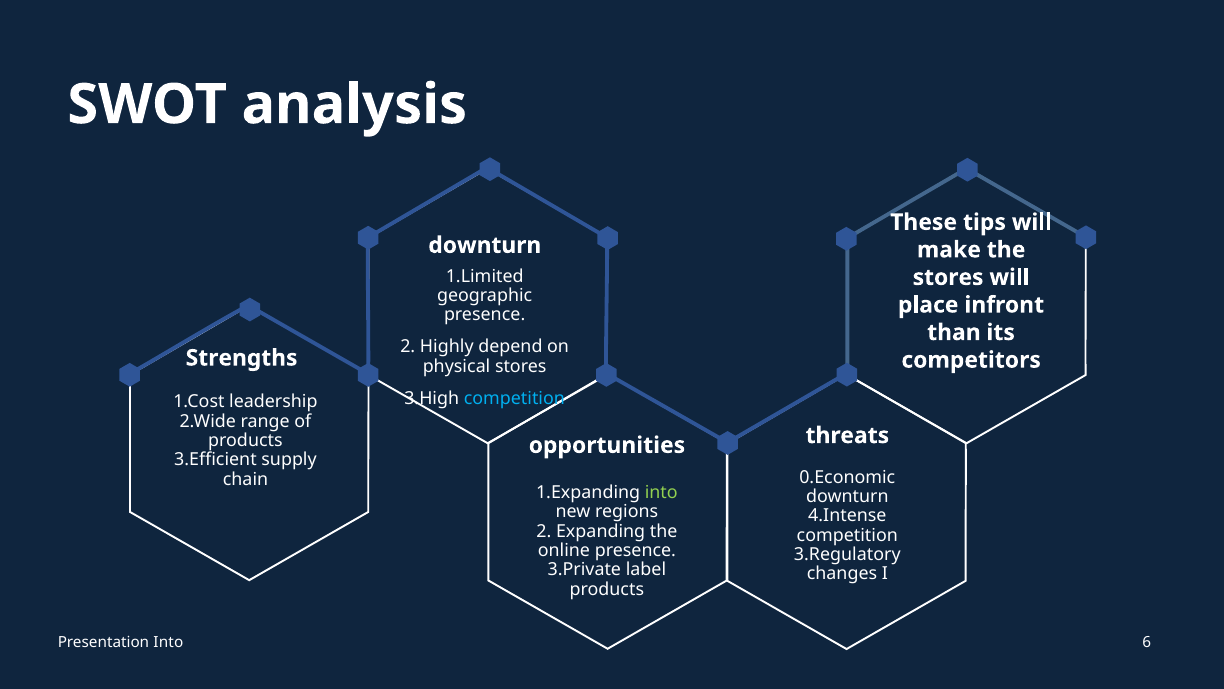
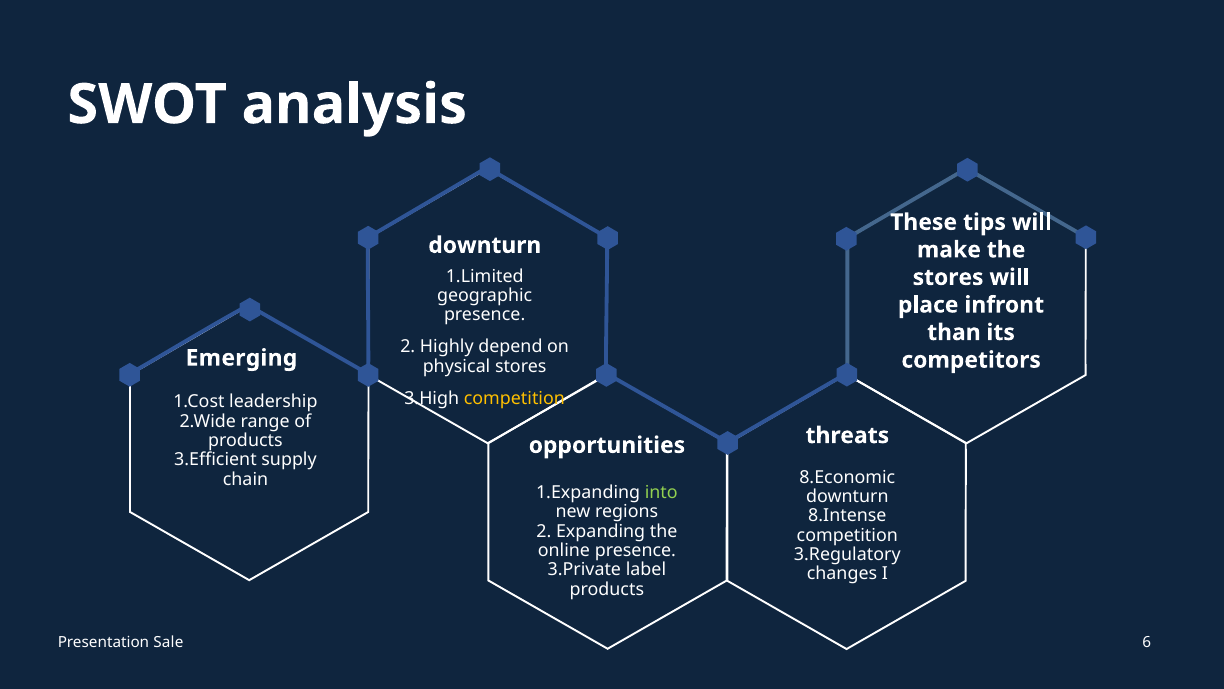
Strengths: Strengths -> Emerging (241, 358)
competition colour: light blue -> yellow (514, 398)
0.Economic: 0.Economic -> 8.Economic (847, 477)
4.Intense: 4.Intense -> 8.Intense (847, 515)
Presentation Into: Into -> Sale (168, 642)
